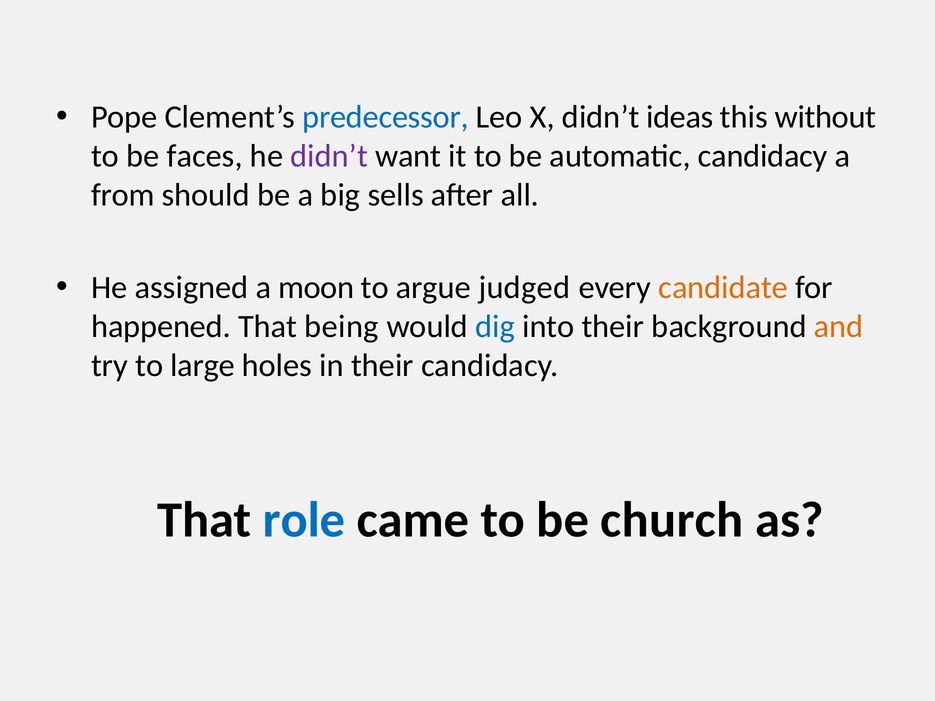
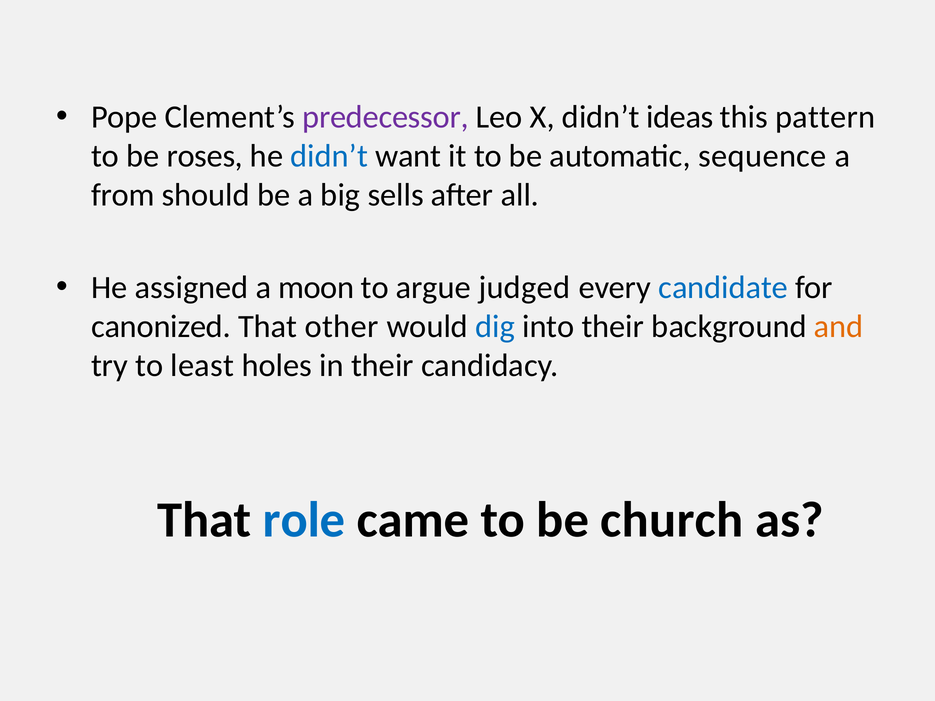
predecessor colour: blue -> purple (385, 117)
without: without -> pattern (825, 117)
faces: faces -> roses (205, 156)
didn’t colour: purple -> blue (329, 156)
automatic candidacy: candidacy -> sequence (762, 156)
candidate colour: orange -> blue (723, 288)
happened: happened -> canonized (161, 327)
being: being -> other (342, 327)
large: large -> least (202, 366)
